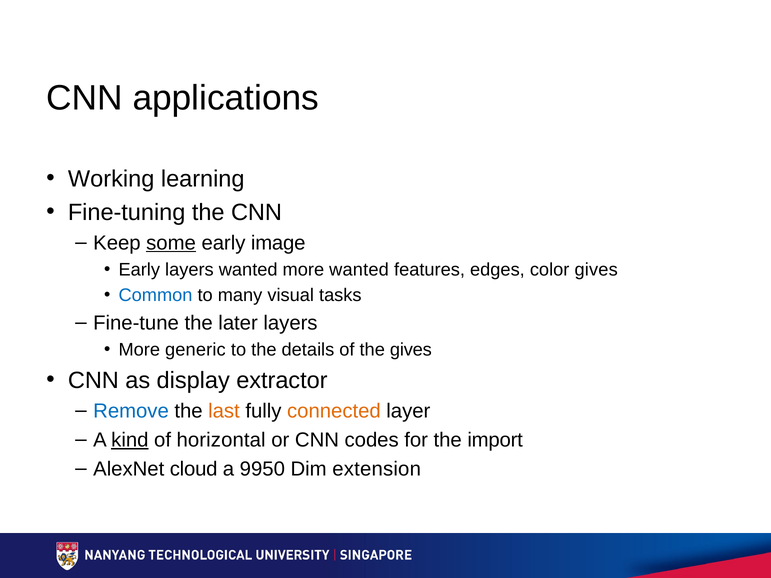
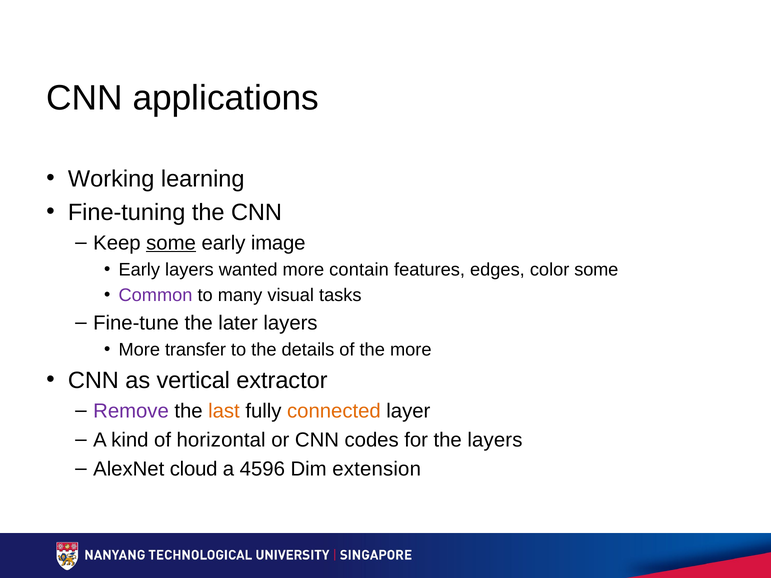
more wanted: wanted -> contain (359, 270)
color gives: gives -> some (596, 270)
Common colour: blue -> purple (155, 295)
generic: generic -> transfer (195, 350)
the gives: gives -> more (411, 350)
display: display -> vertical (193, 381)
Remove colour: blue -> purple (131, 411)
kind underline: present -> none (130, 440)
the import: import -> layers (495, 440)
9950: 9950 -> 4596 (262, 469)
